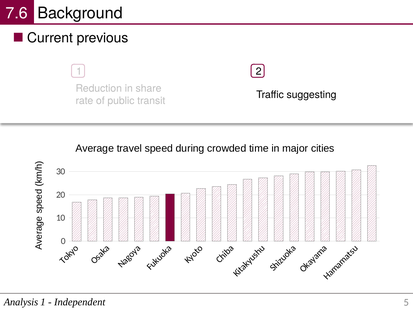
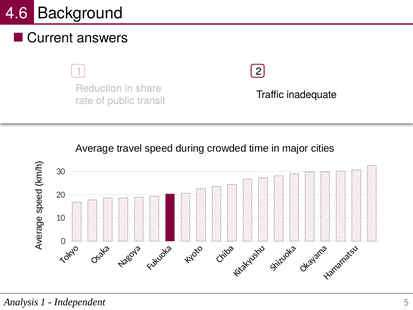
7.6: 7.6 -> 4.6 (17, 13)
previous: previous -> answers (102, 38)
suggesting: suggesting -> inadequate (312, 95)
